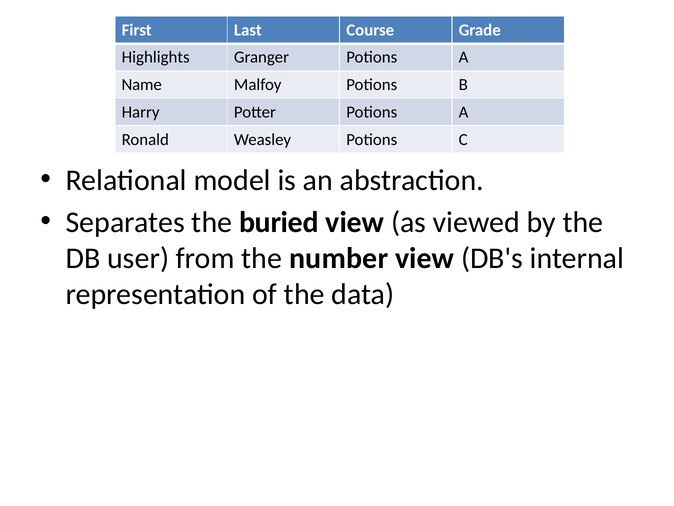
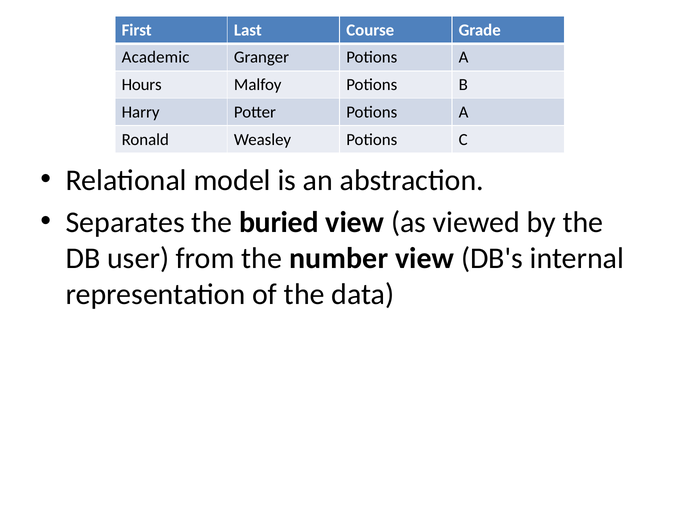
Highlights: Highlights -> Academic (156, 57)
Name: Name -> Hours (142, 85)
